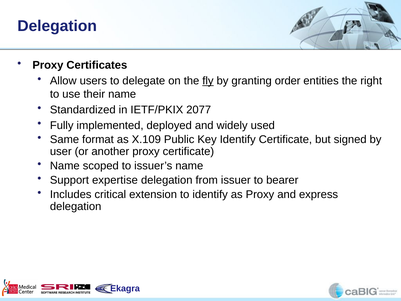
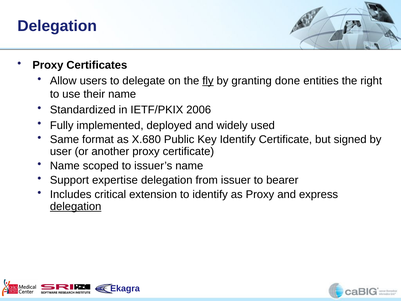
order: order -> done (287, 81)
2077: 2077 -> 2006 (199, 110)
X.109: X.109 -> X.680 (146, 139)
delegation underline: none -> present (76, 206)
